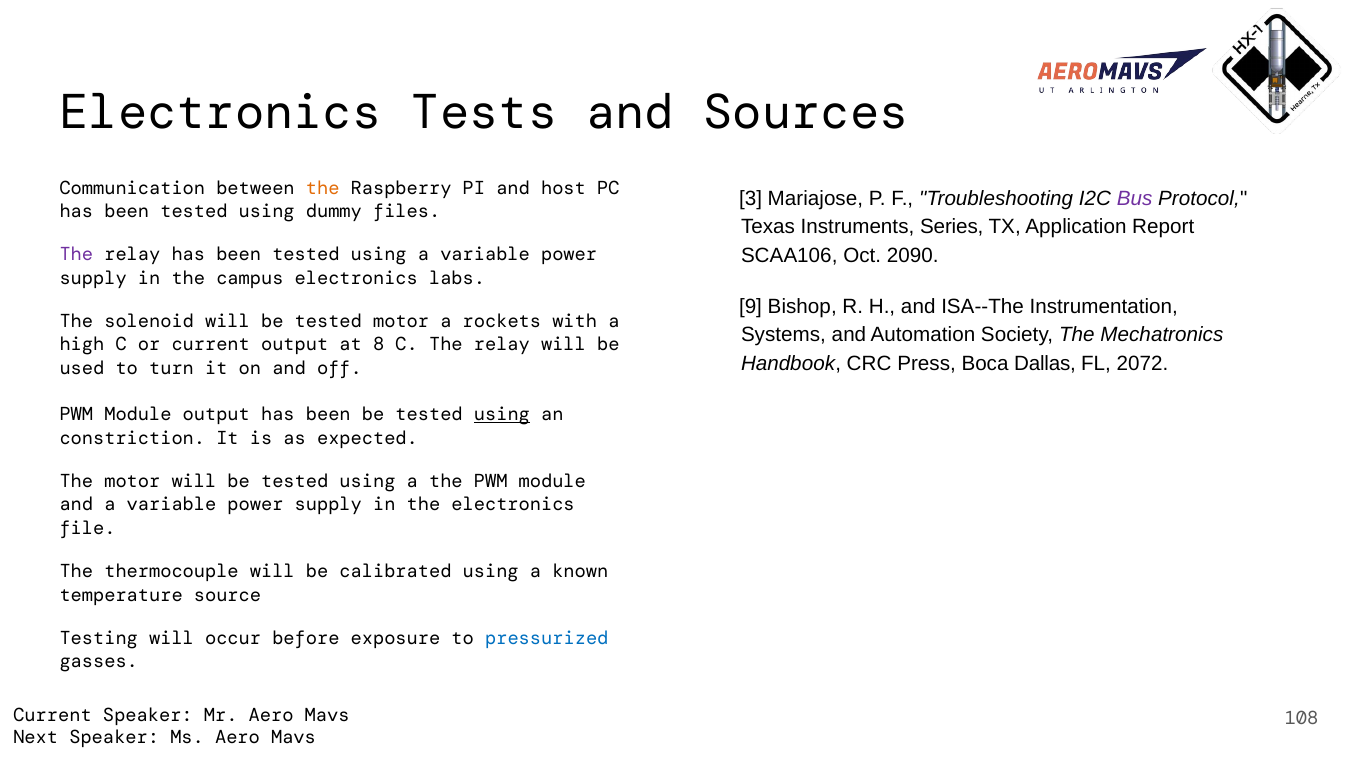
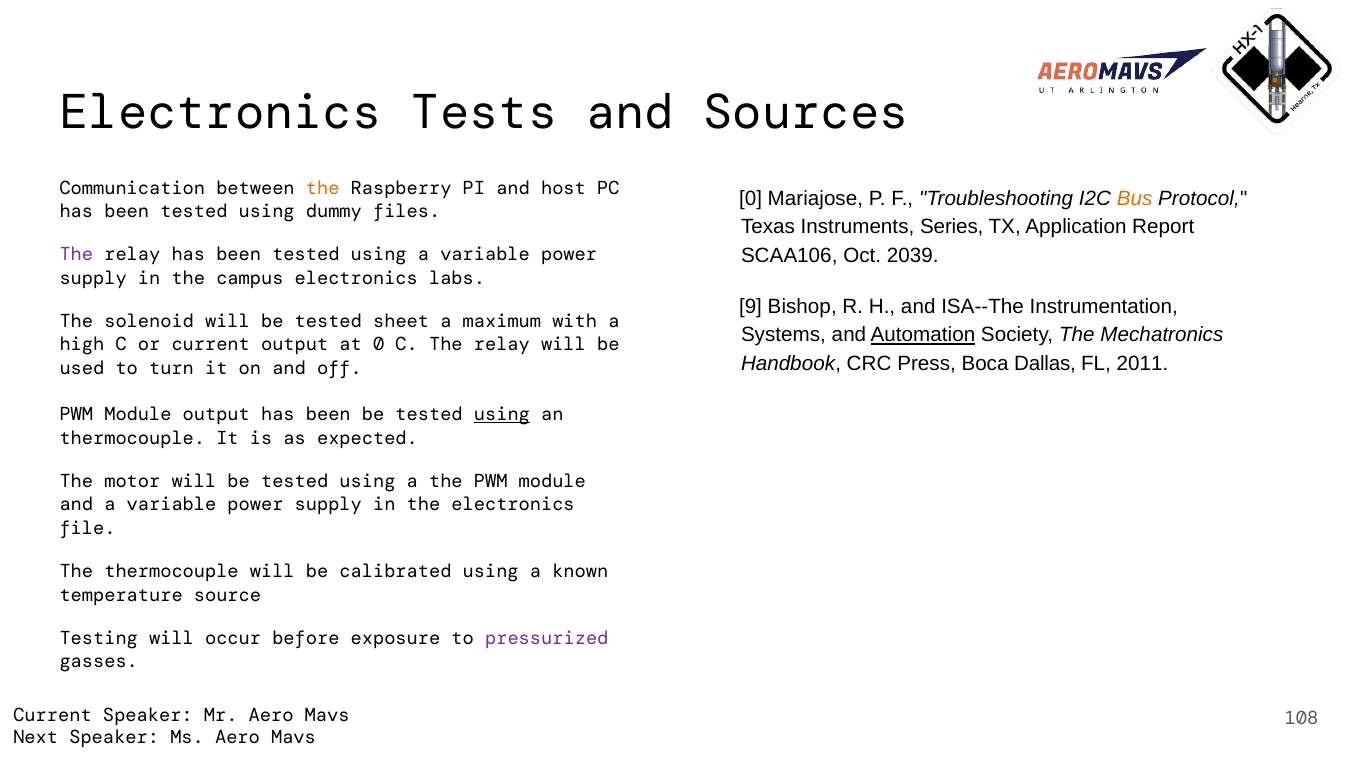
3: 3 -> 0 (751, 198)
Bus colour: purple -> orange (1135, 198)
2090: 2090 -> 2039 (913, 255)
tested motor: motor -> sheet (401, 321)
rockets: rockets -> maximum (502, 321)
Automation underline: none -> present (923, 335)
at 8: 8 -> 0 (379, 344)
2072: 2072 -> 2011 (1142, 363)
constriction: constriction -> thermocouple (132, 438)
pressurized colour: blue -> purple (547, 638)
